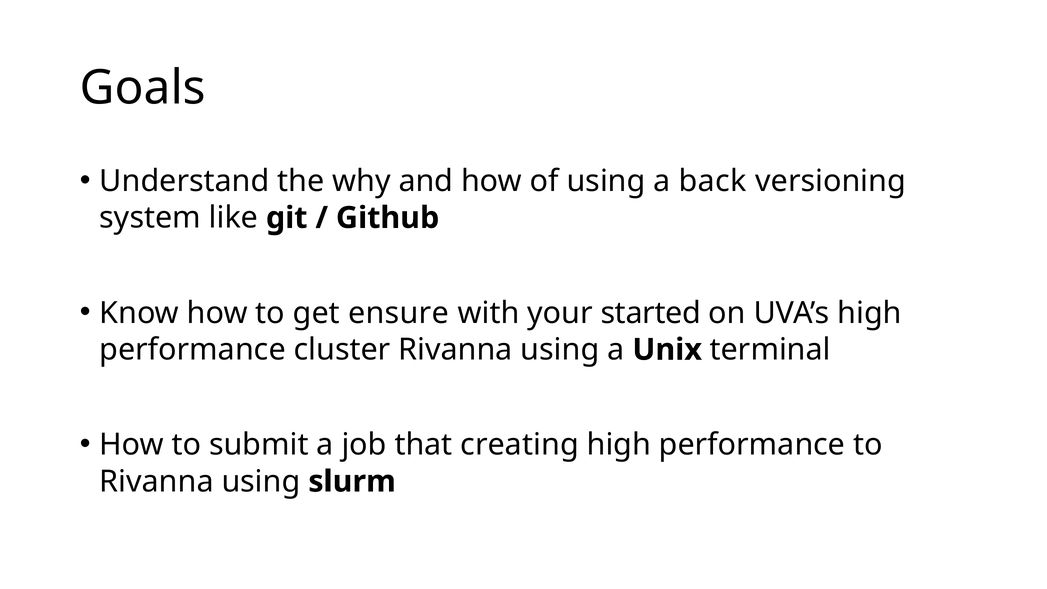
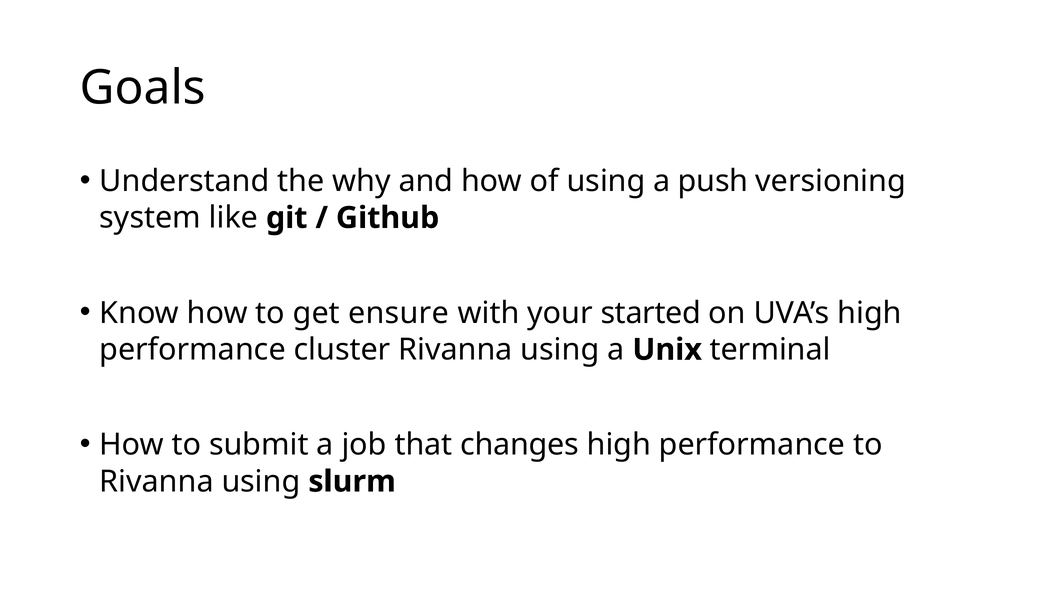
back: back -> push (713, 181)
creating: creating -> changes (520, 445)
